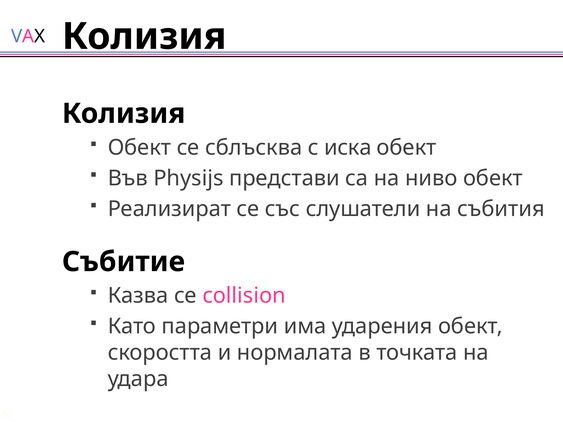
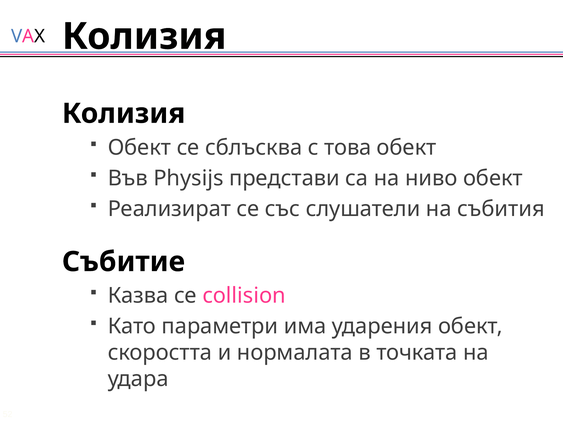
иска: иска -> това (348, 148)
